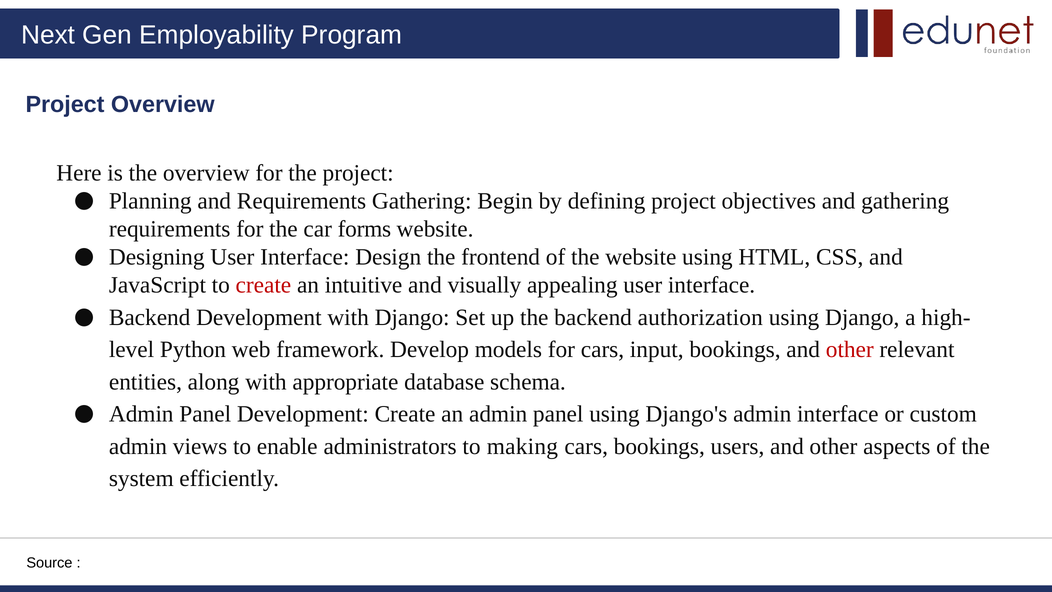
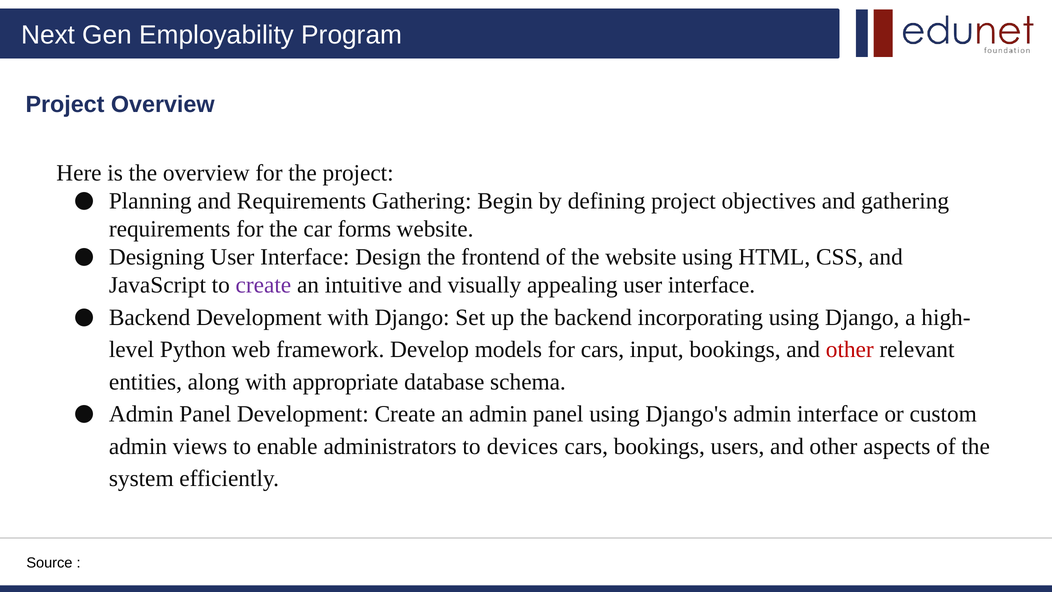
create colour: red -> purple (263, 285)
authorization: authorization -> incorporating (700, 317)
making: making -> devices (522, 446)
